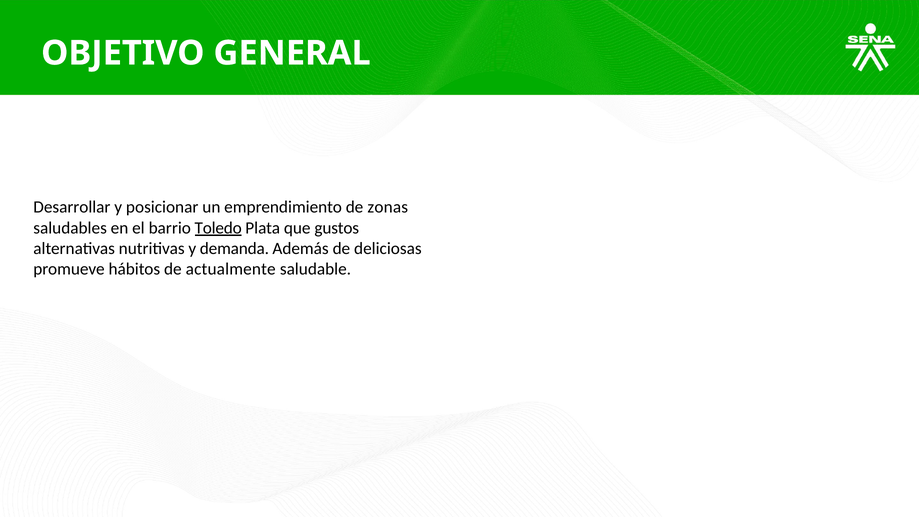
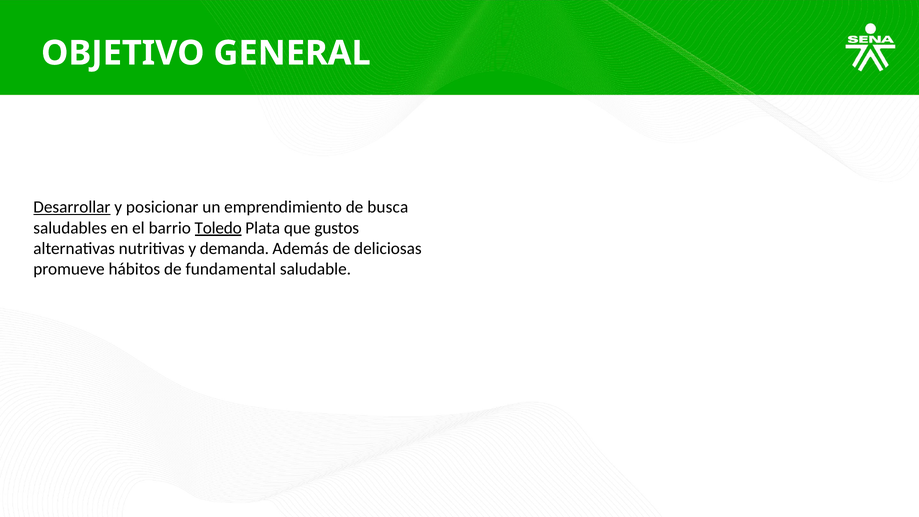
Desarrollar underline: none -> present (72, 207)
zonas: zonas -> busca (388, 207)
actualmente: actualmente -> fundamental (231, 269)
